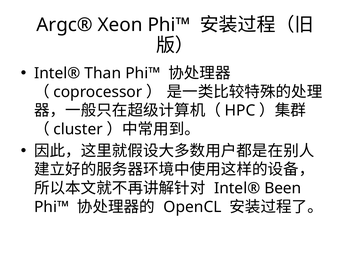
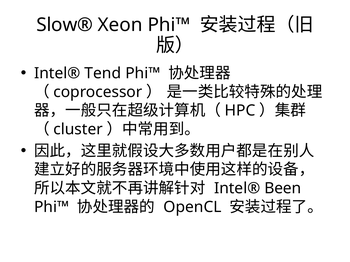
Argc®: Argc® -> Slow® (65, 25)
Than: Than -> Tend (103, 73)
